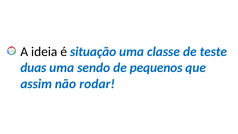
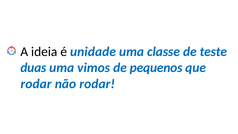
situação: situação -> unidade (93, 52)
sendo: sendo -> vimos (94, 68)
assim: assim -> rodar (36, 84)
